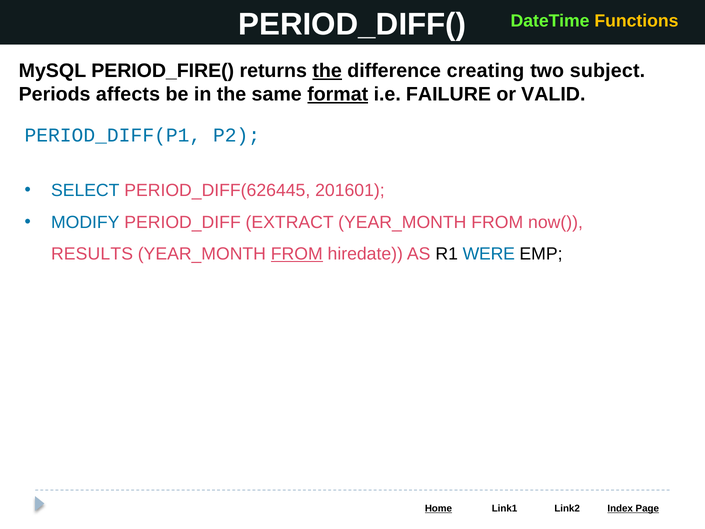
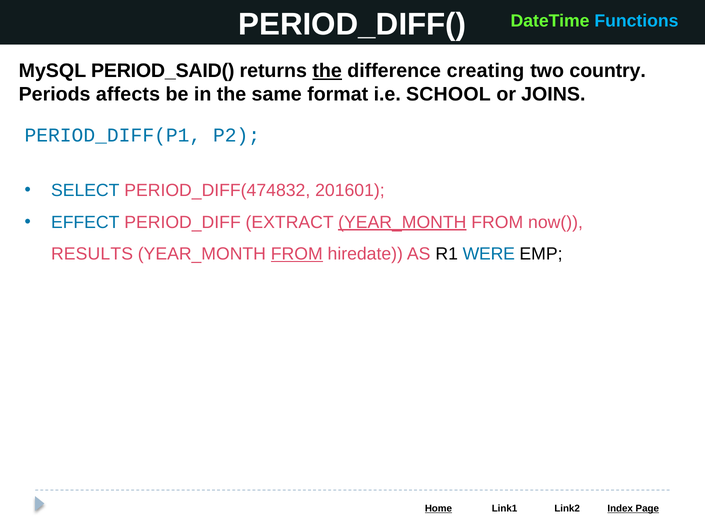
Functions colour: yellow -> light blue (636, 21)
PERIOD_FIRE(: PERIOD_FIRE( -> PERIOD_SAID( (163, 71)
subject: subject -> country (608, 71)
format underline: present -> none (338, 94)
FAILURE: FAILURE -> SCHOOL (448, 94)
VALID: VALID -> JOINS (553, 94)
PERIOD_DIFF(626445: PERIOD_DIFF(626445 -> PERIOD_DIFF(474832 (217, 190)
MODIFY: MODIFY -> EFFECT (85, 222)
YEAR_MONTH underline: none -> present (402, 222)
